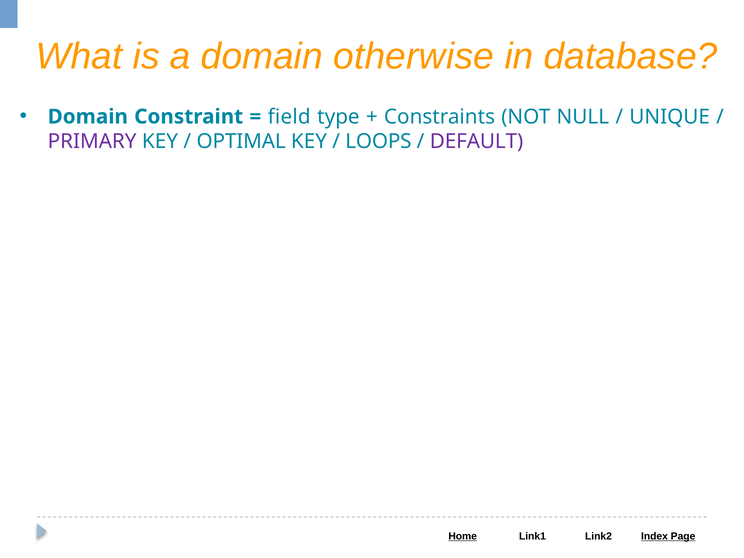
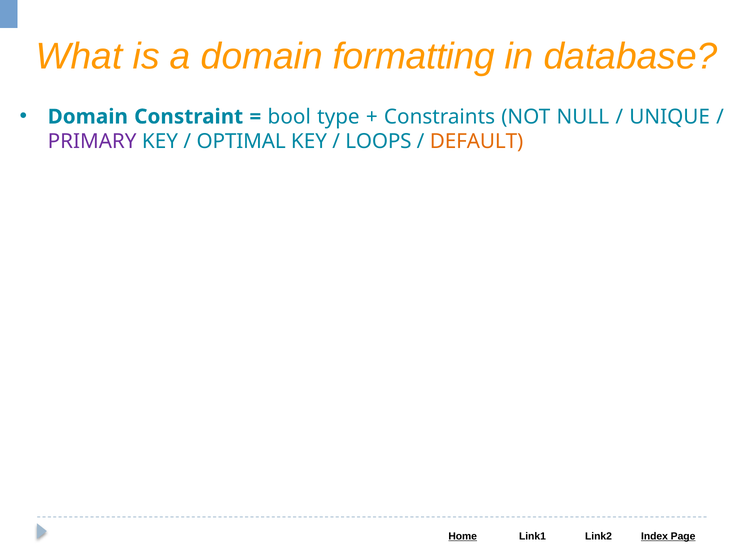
otherwise: otherwise -> formatting (414, 57)
field: field -> bool (289, 117)
DEFAULT colour: purple -> orange (477, 142)
